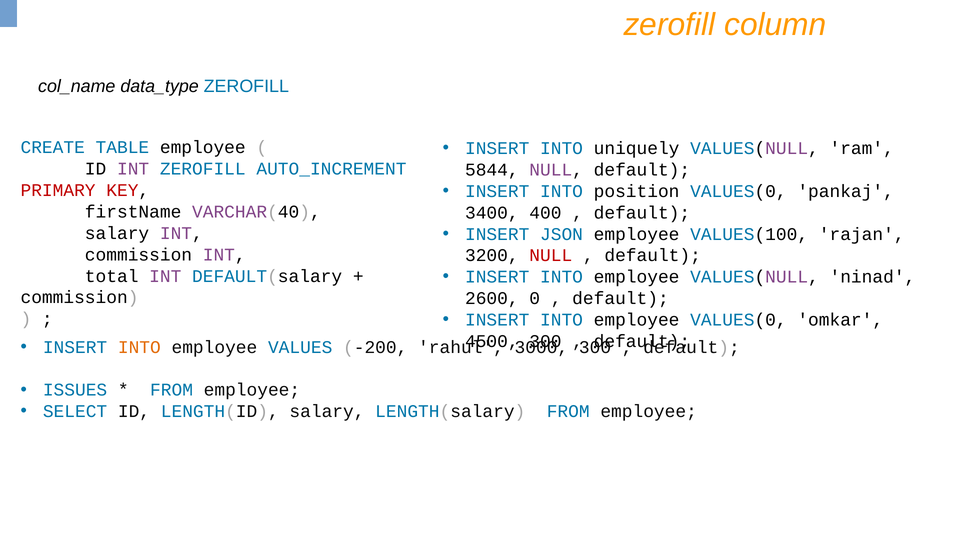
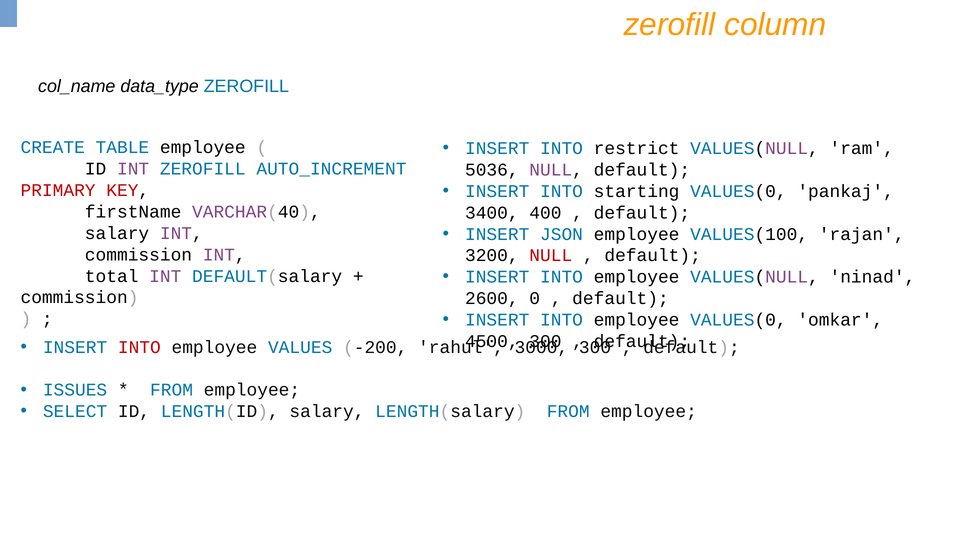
uniquely: uniquely -> restrict (637, 148)
5844: 5844 -> 5036 (492, 170)
position: position -> starting (637, 191)
INTO colour: orange -> red (139, 347)
